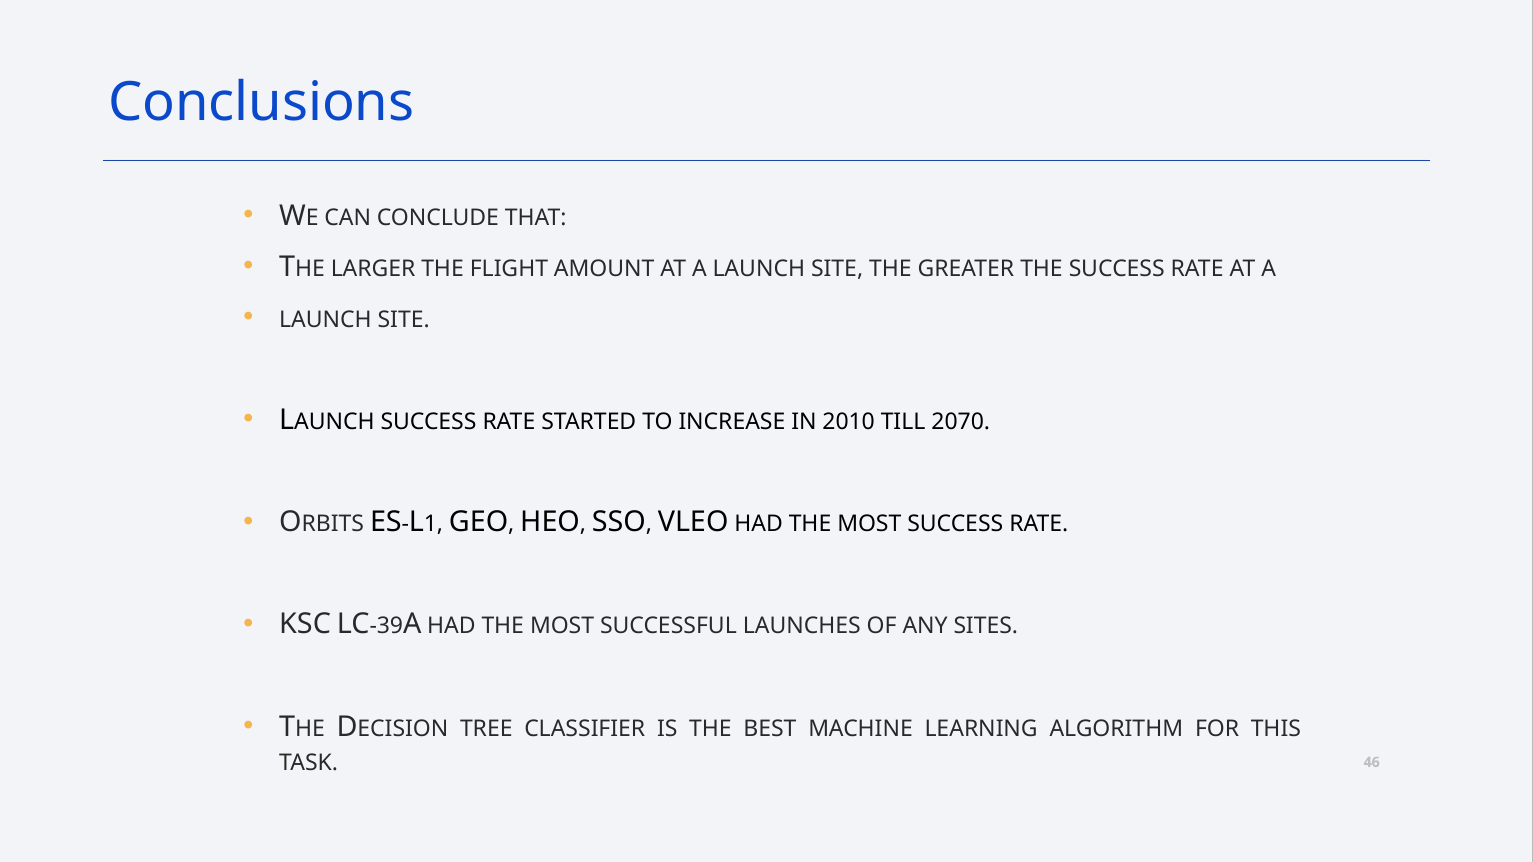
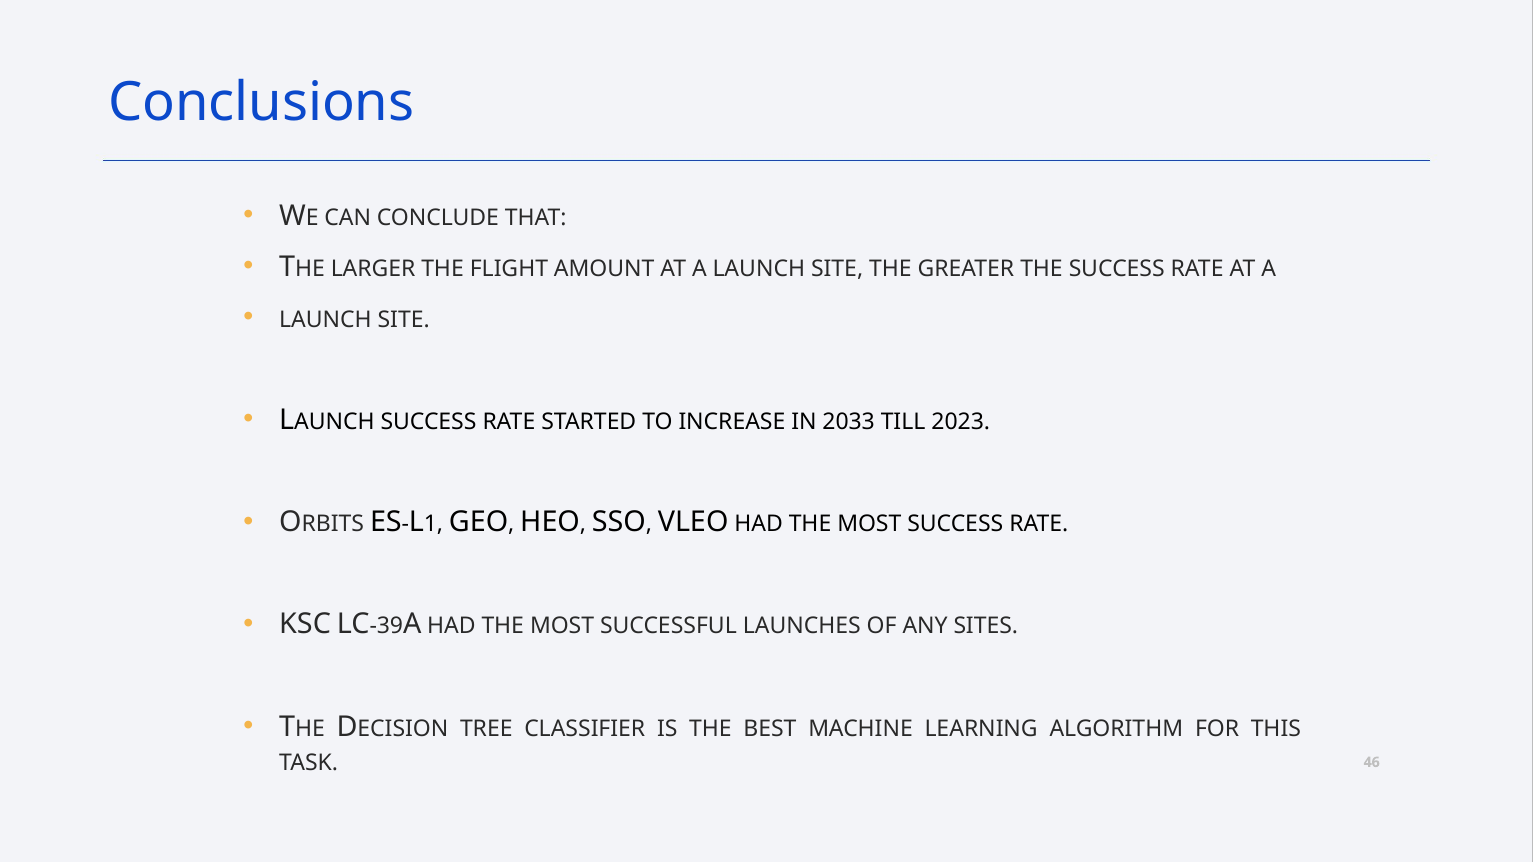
2010: 2010 -> 2033 (849, 422)
2070: 2070 -> 2023 (961, 422)
